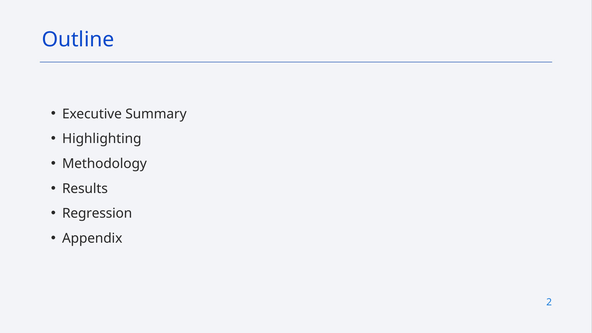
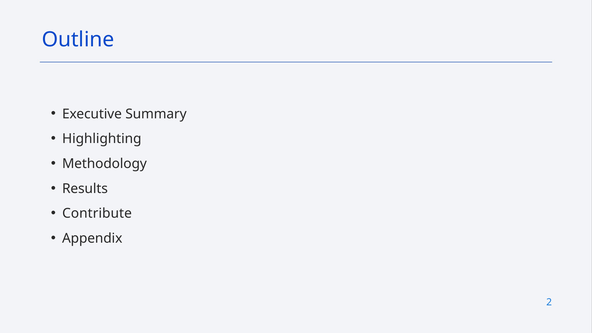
Regression: Regression -> Contribute (97, 213)
